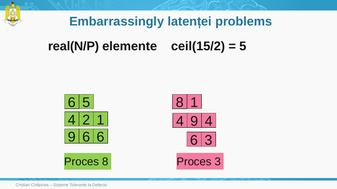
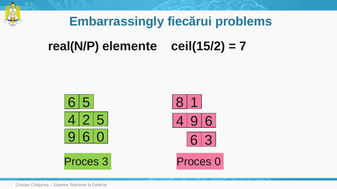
latenței: latenței -> fiecărui (190, 21)
5: 5 -> 7 (243, 46)
2 1: 1 -> 5 (101, 120)
4 9 4: 4 -> 6 (209, 122)
6 6: 6 -> 0 (101, 138)
Proces 8: 8 -> 3 (105, 162)
Proces 3: 3 -> 0 (218, 162)
